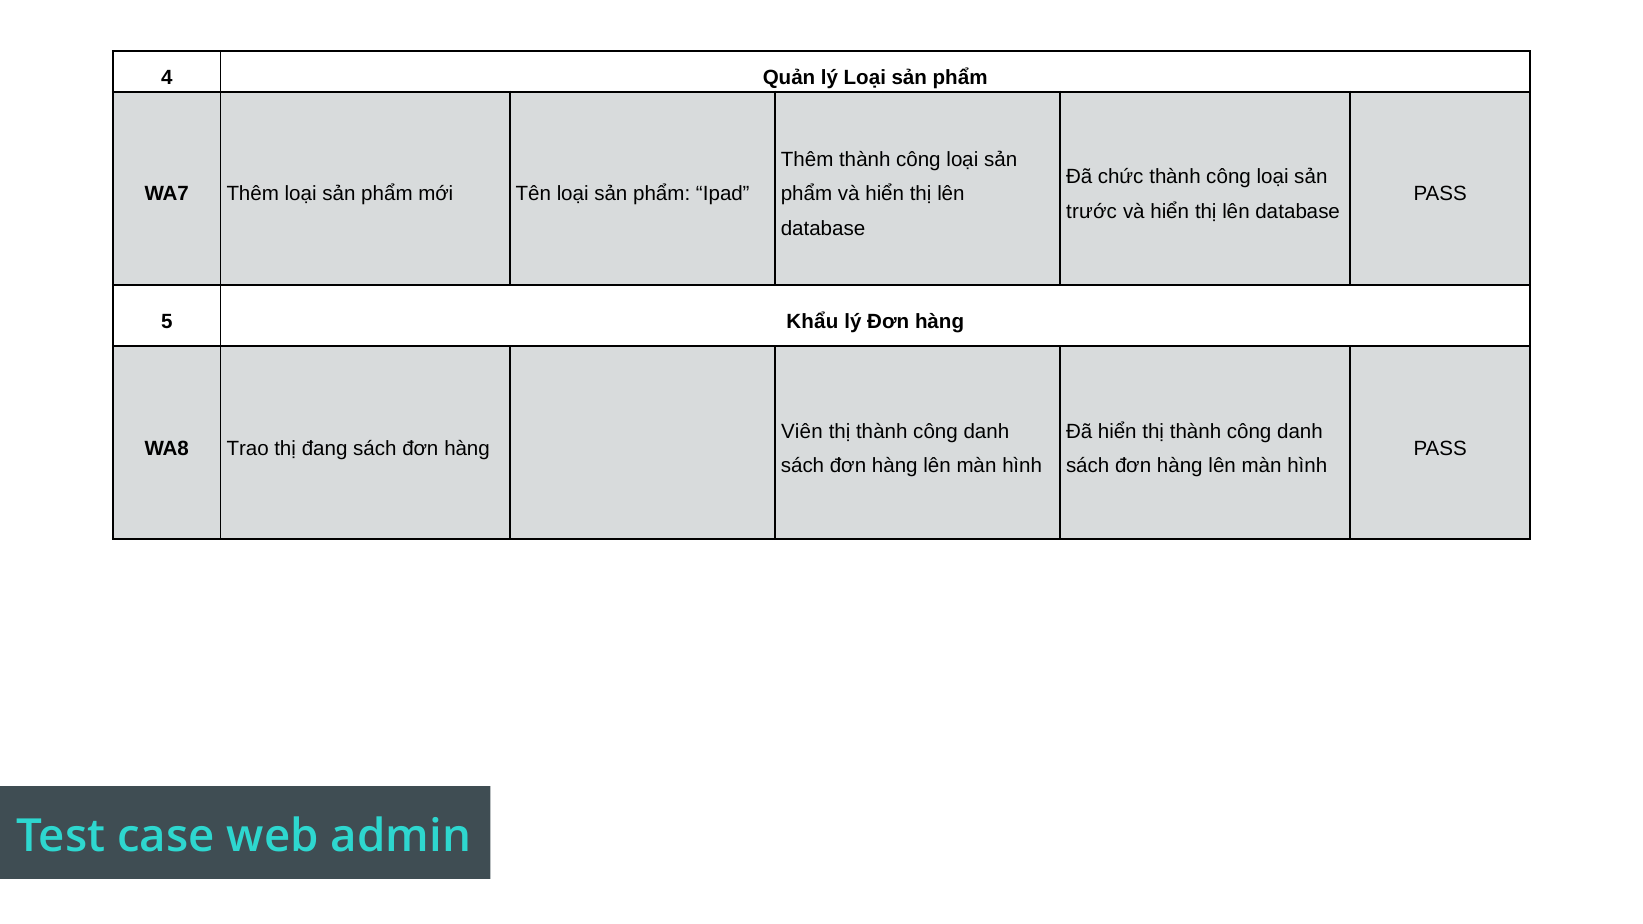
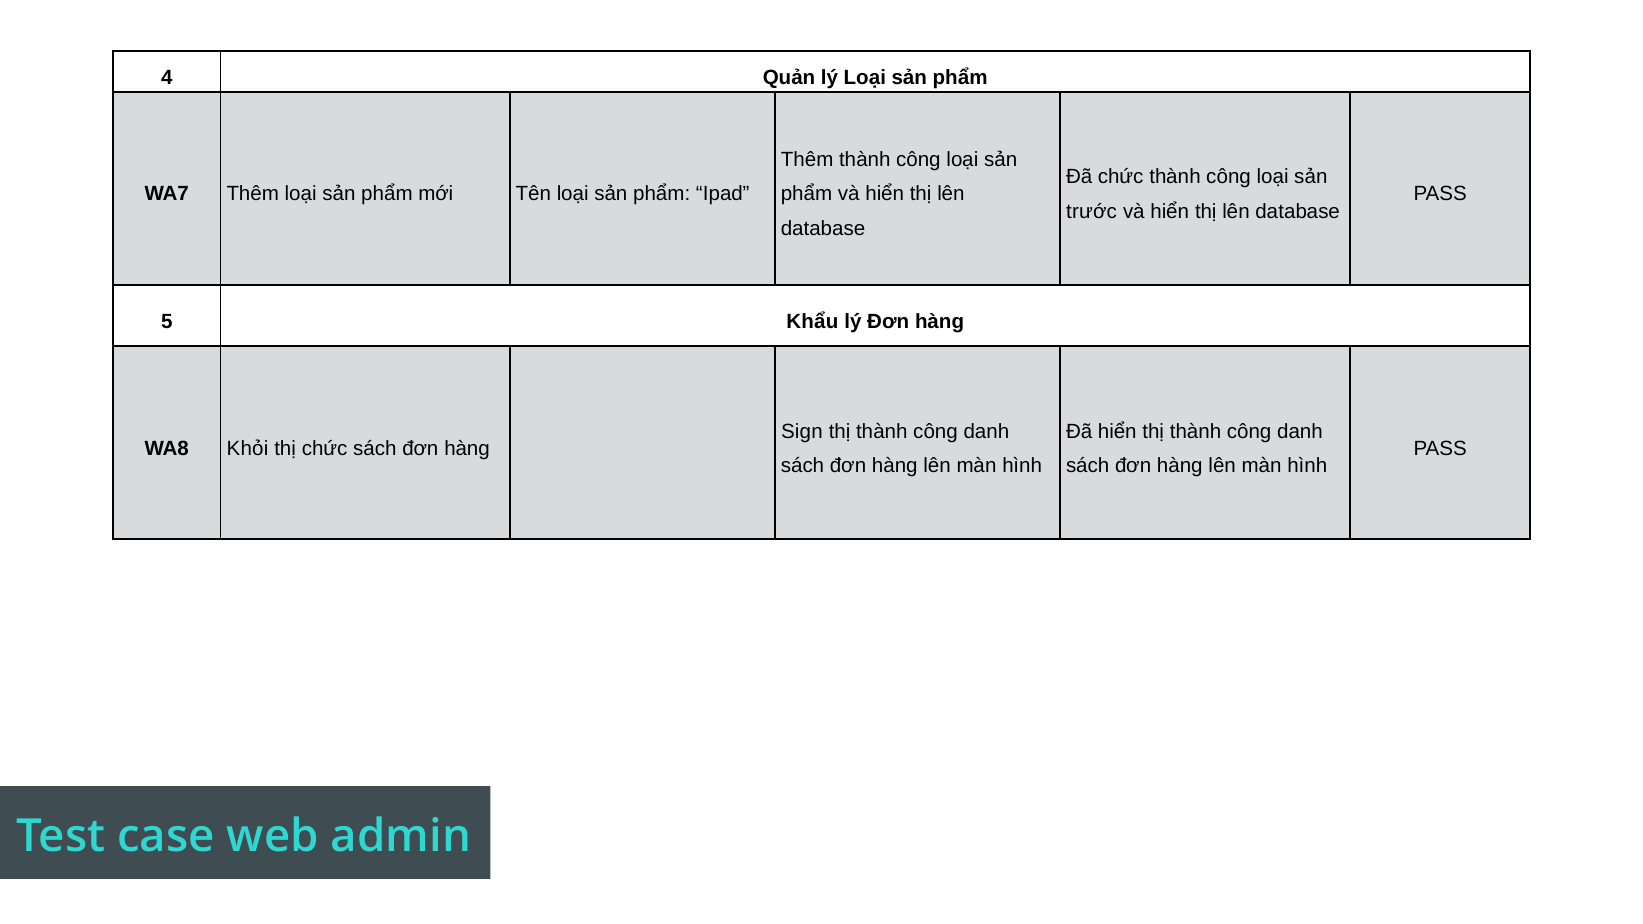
Viên: Viên -> Sign (802, 431)
Trao: Trao -> Khỏi (247, 449)
thị đang: đang -> chức (325, 449)
